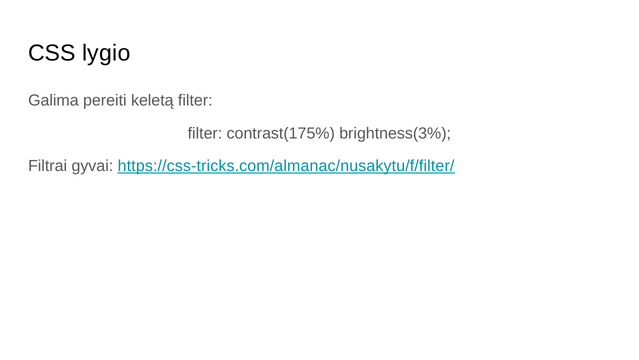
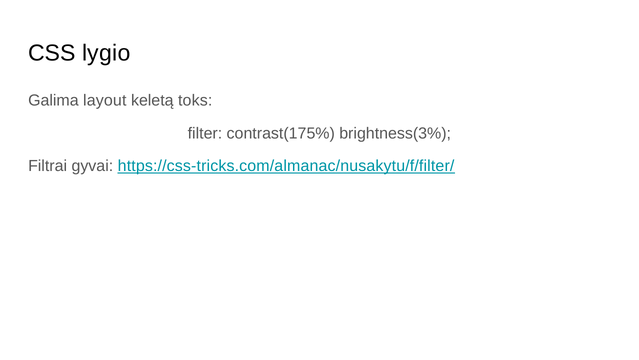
pereiti: pereiti -> layout (105, 100)
keletą filter: filter -> toks (195, 100)
